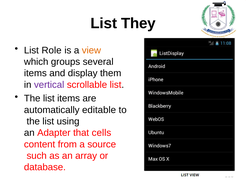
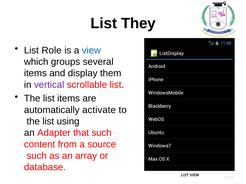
view colour: orange -> blue (91, 50)
editable: editable -> activate (99, 110)
that cells: cells -> such (102, 133)
